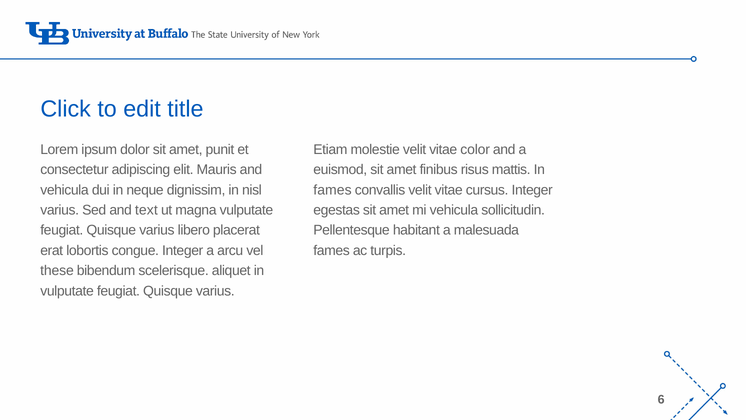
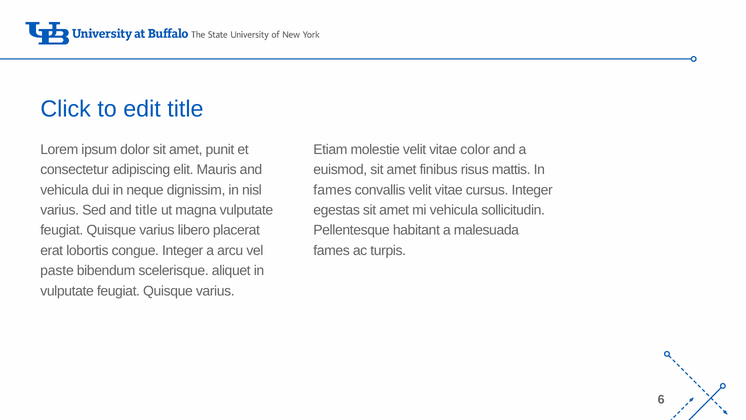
and text: text -> title (146, 210)
these: these -> paste (57, 271)
